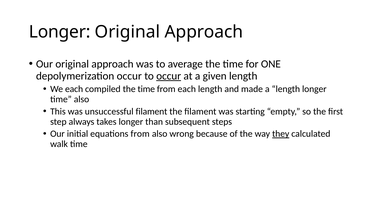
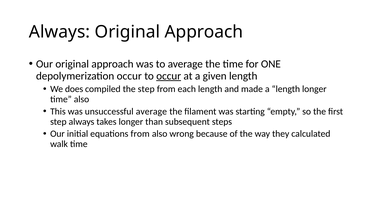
Longer: Longer -> Always (60, 32)
We each: each -> does (74, 89)
compiled the time: time -> step (146, 89)
unsuccessful filament: filament -> average (151, 112)
they underline: present -> none (281, 134)
